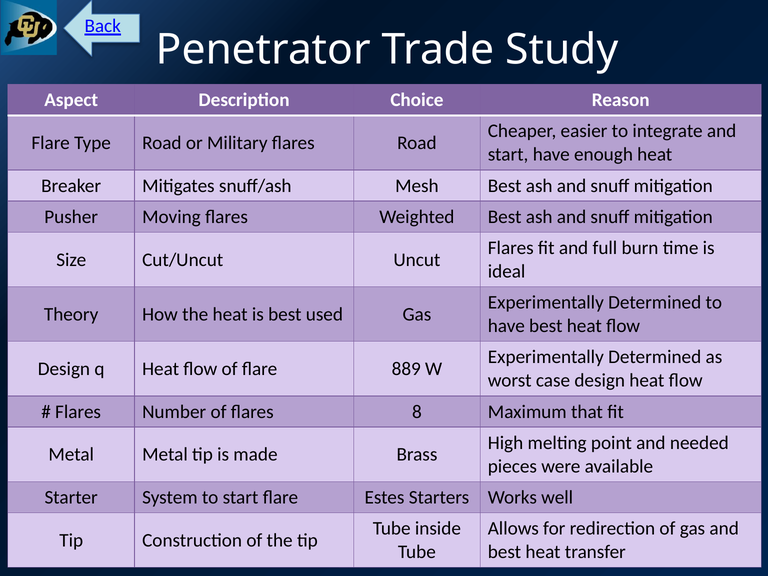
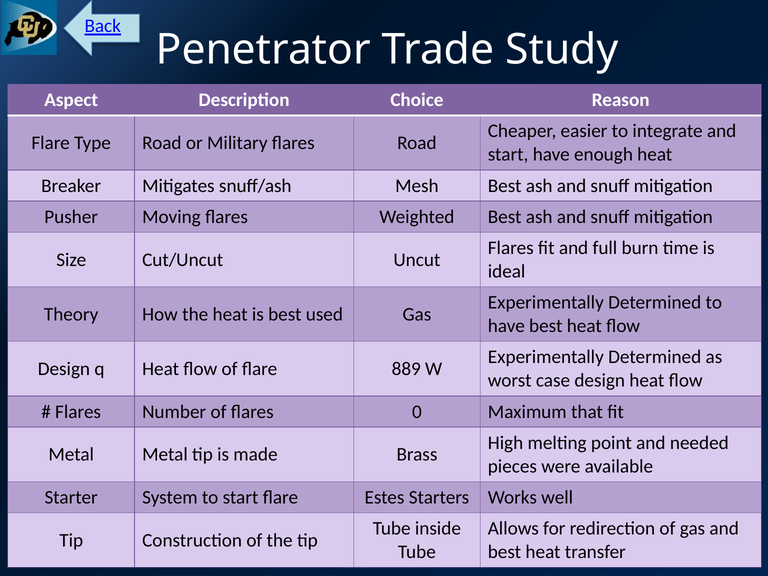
8: 8 -> 0 (417, 412)
